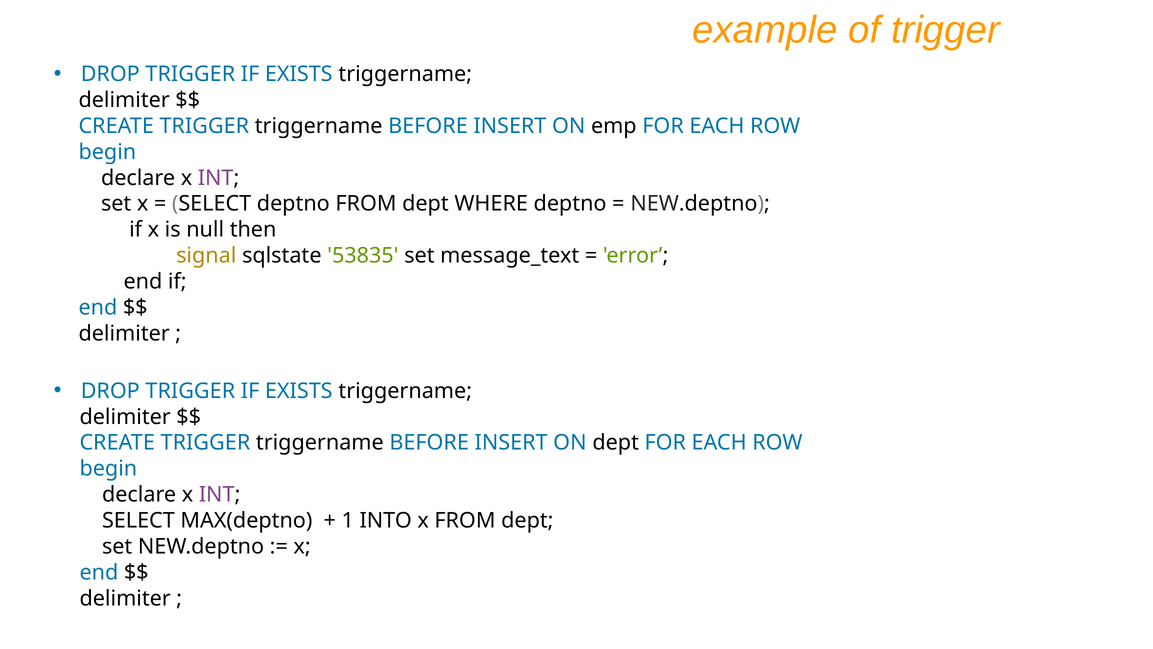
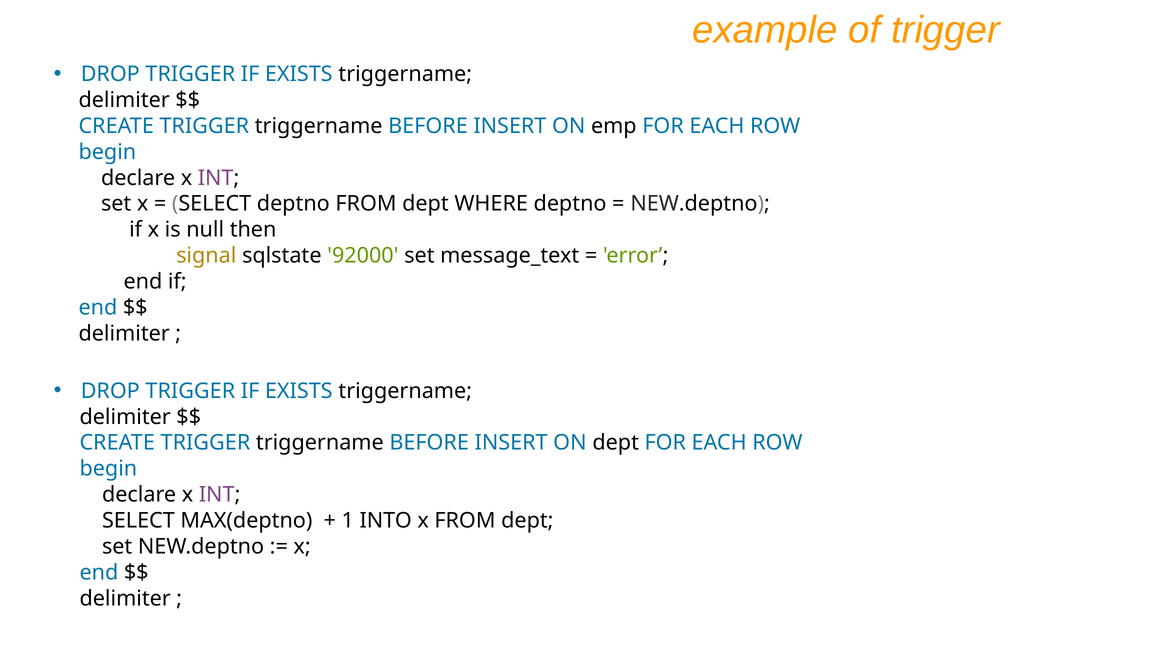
53835: 53835 -> 92000 (363, 256)
